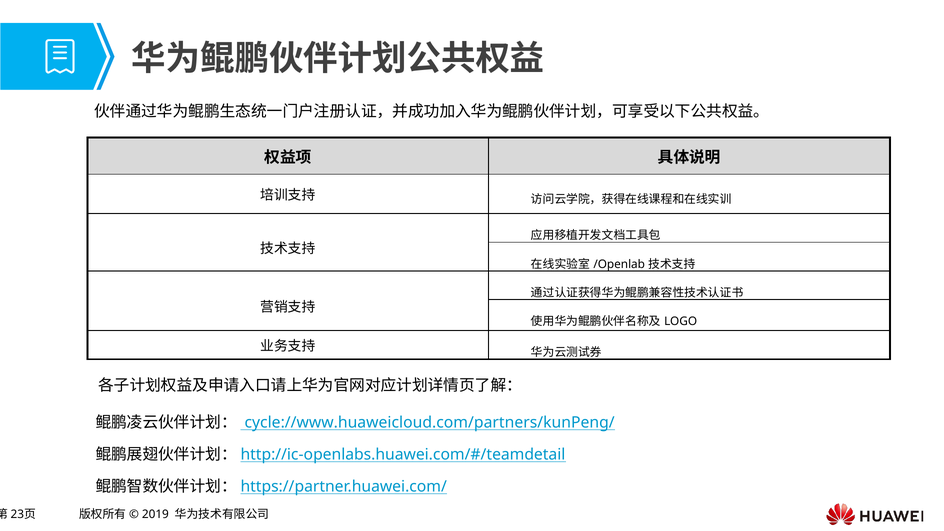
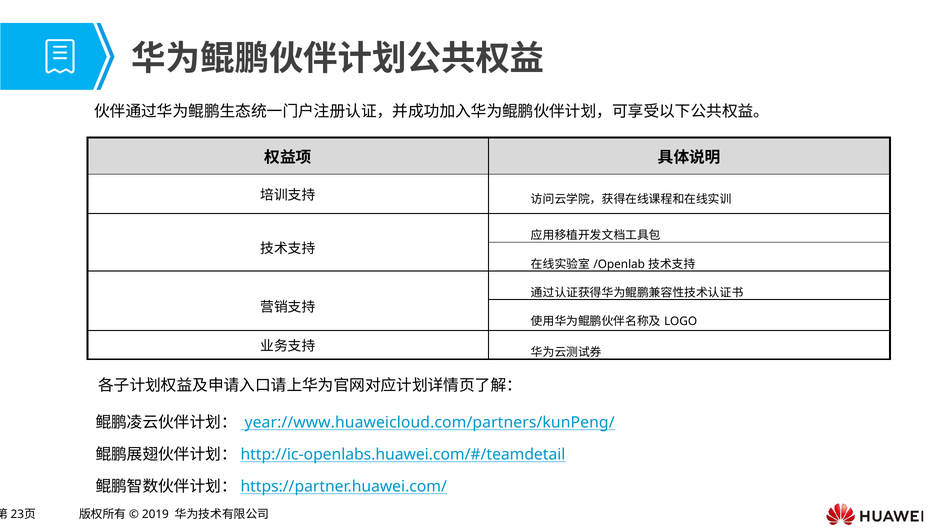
cycle://www.huaweicloud.com/partners/kunPeng/: cycle://www.huaweicloud.com/partners/kunPeng/ -> year://www.huaweicloud.com/partners/kunPeng/ (430, 423)
